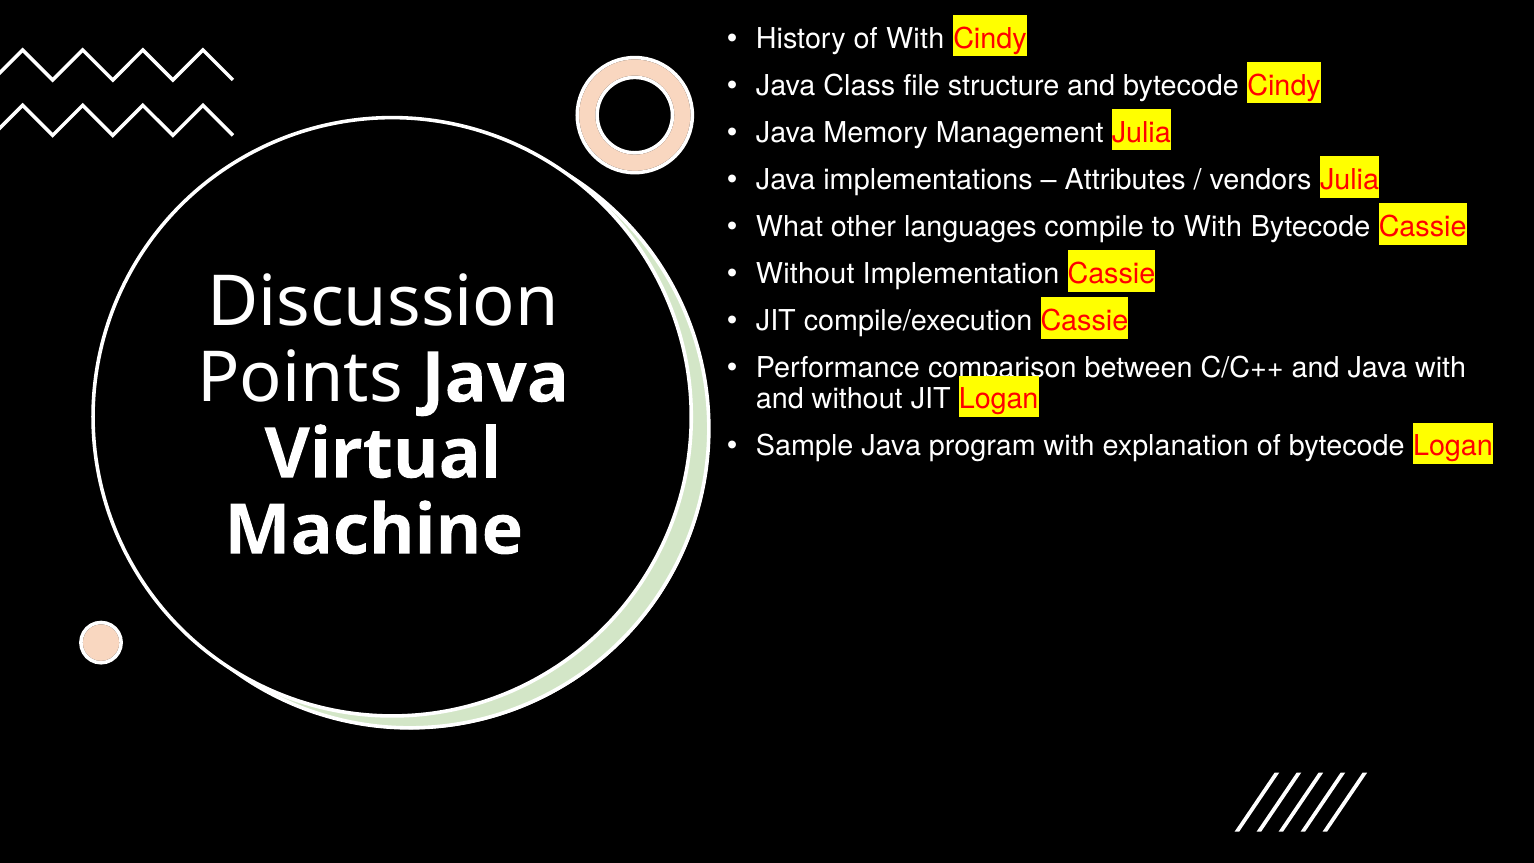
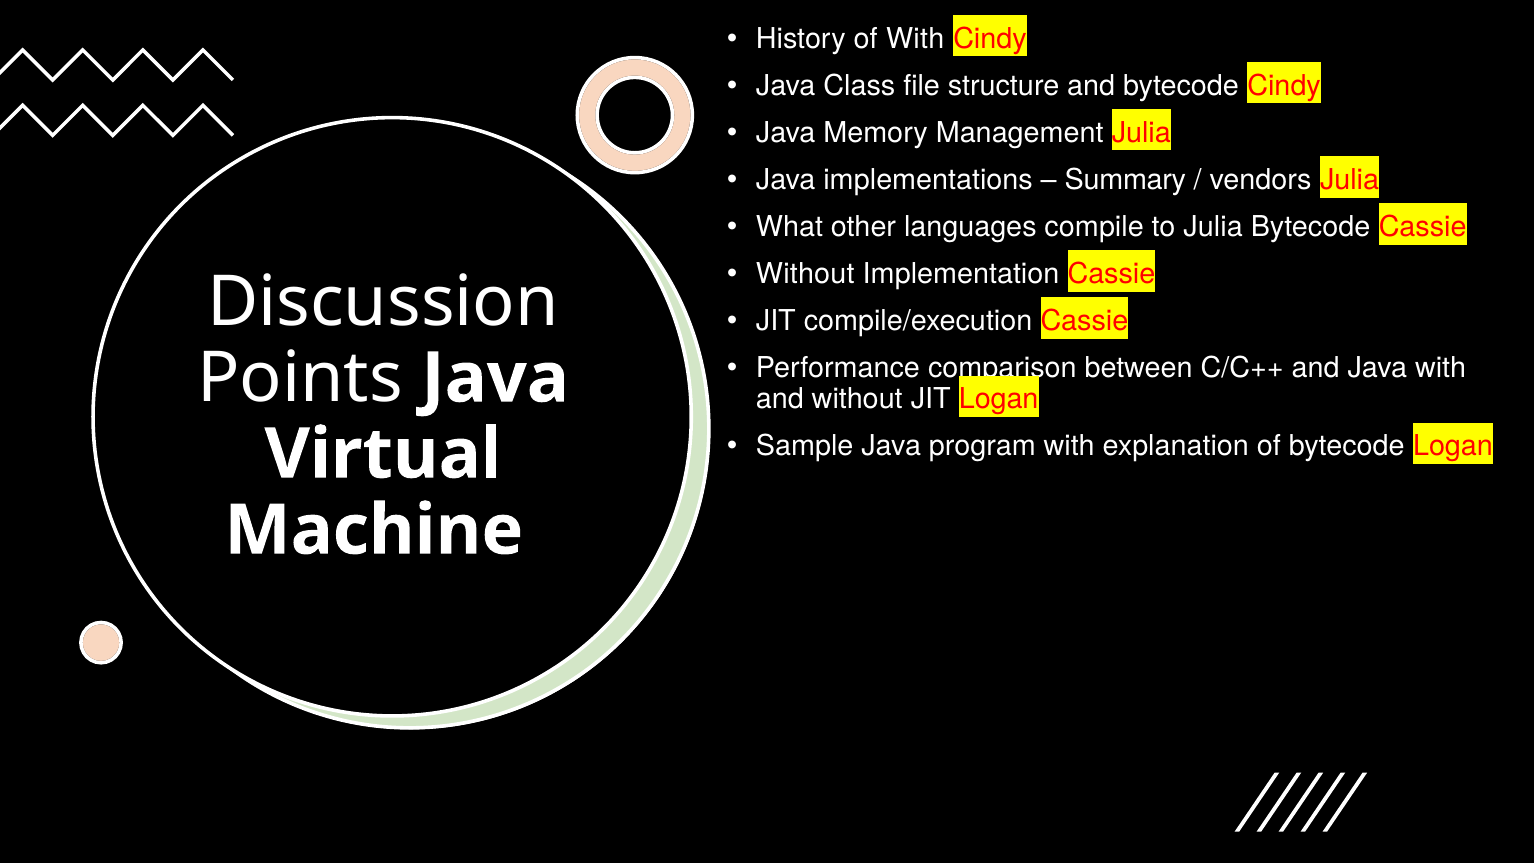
Attributes: Attributes -> Summary (1125, 180)
to With: With -> Julia (1213, 227)
